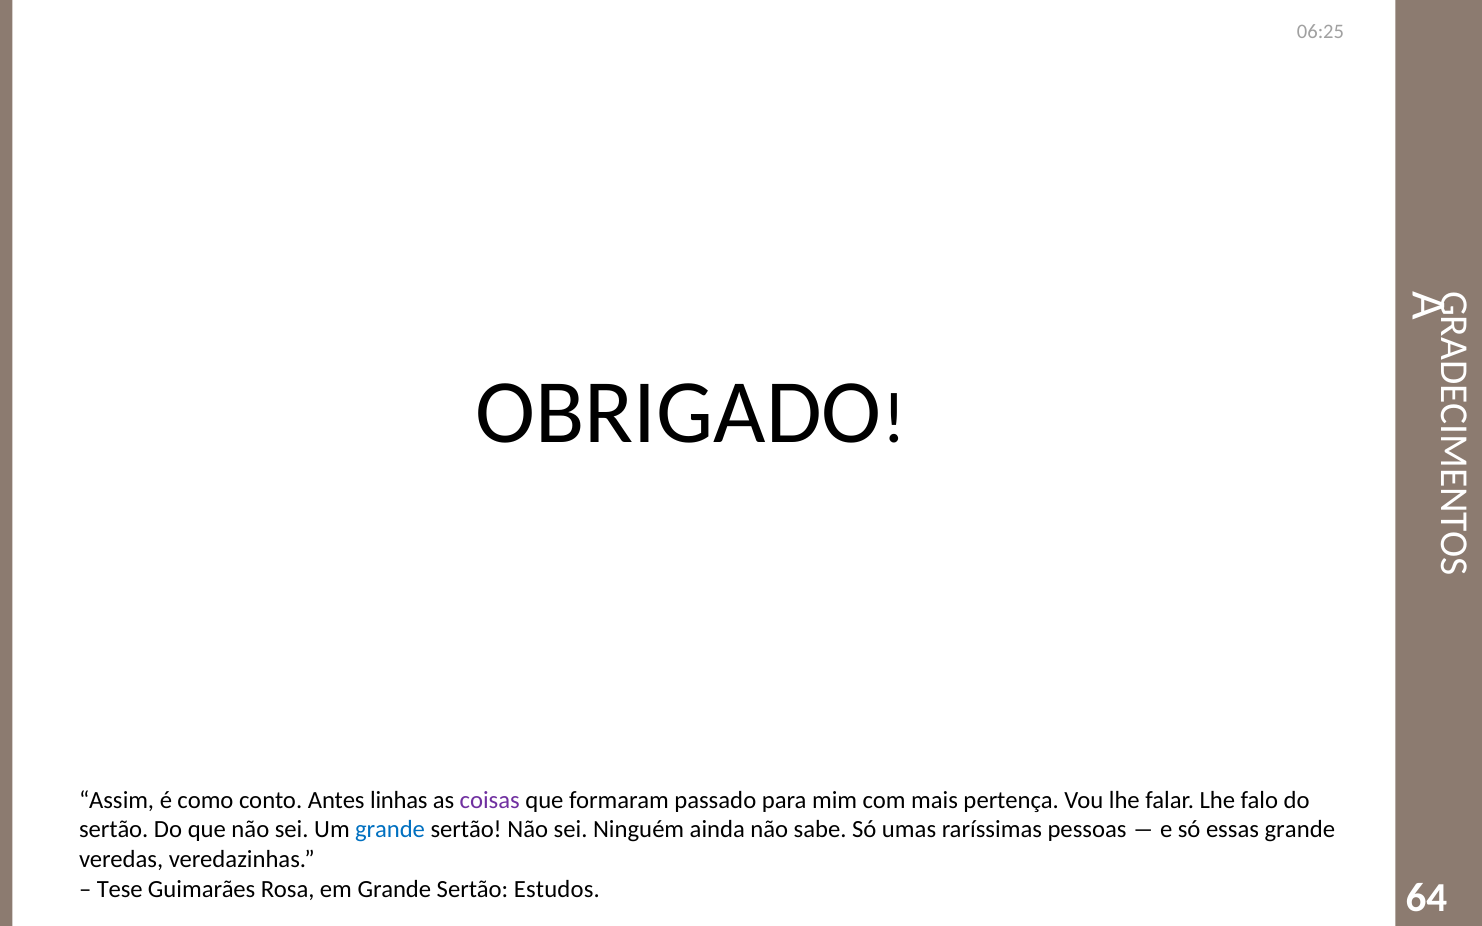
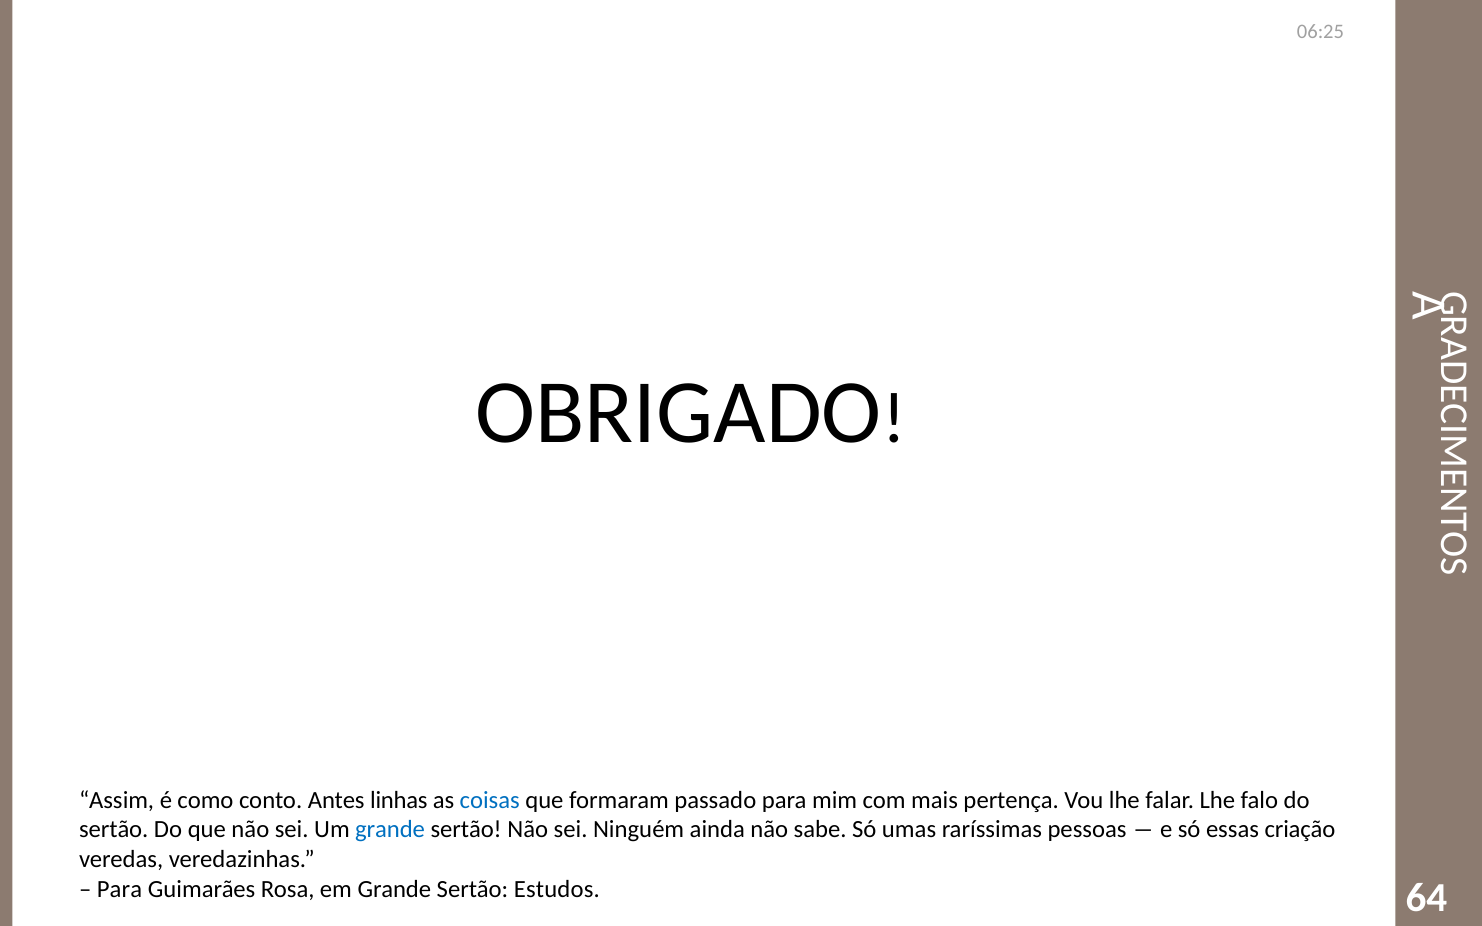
coisas colour: purple -> blue (490, 800)
essas grande: grande -> criação (1300, 830)
Tese: Tese -> Para (120, 889)
